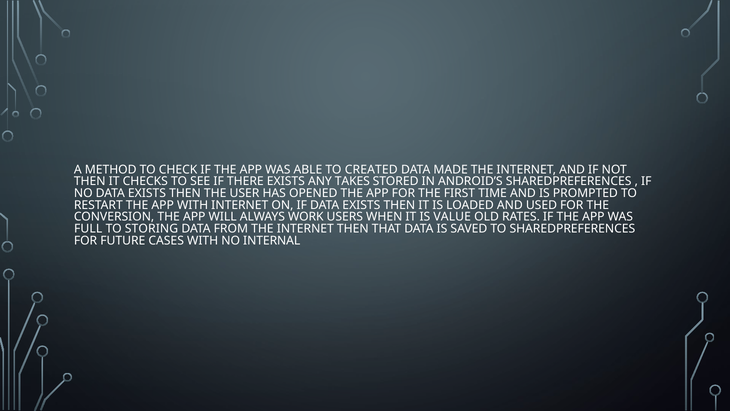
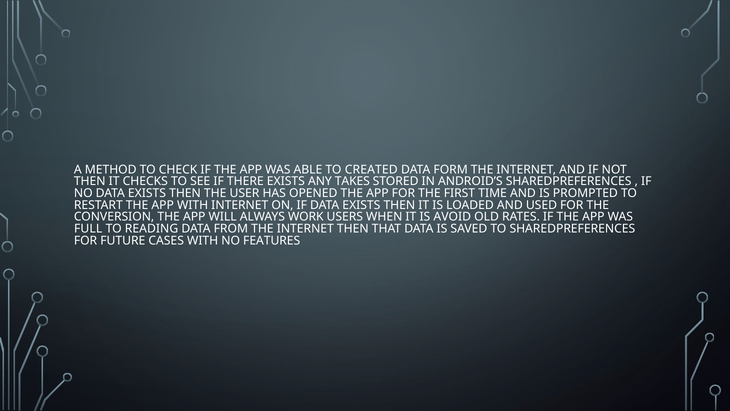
MADE: MADE -> FORM (451, 169)
VALUE: VALUE -> AVOID (452, 217)
STORING: STORING -> READING (152, 228)
INTERNAL: INTERNAL -> FEATURES (272, 240)
